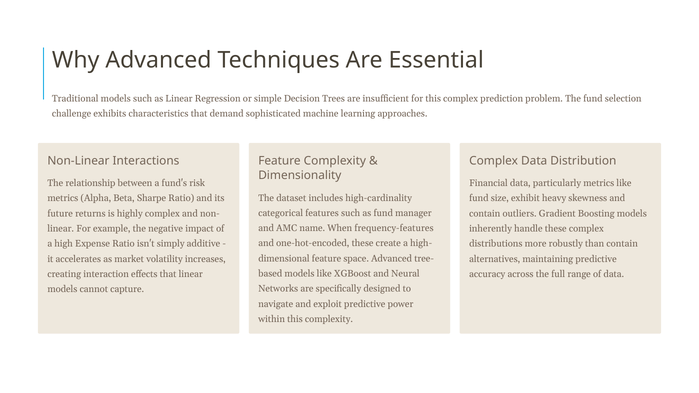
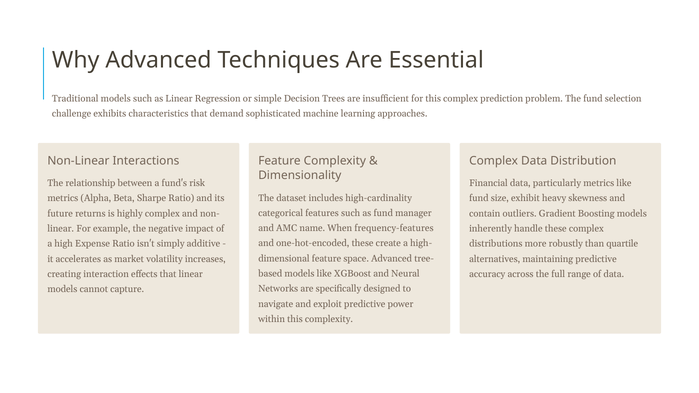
than contain: contain -> quartile (622, 244)
